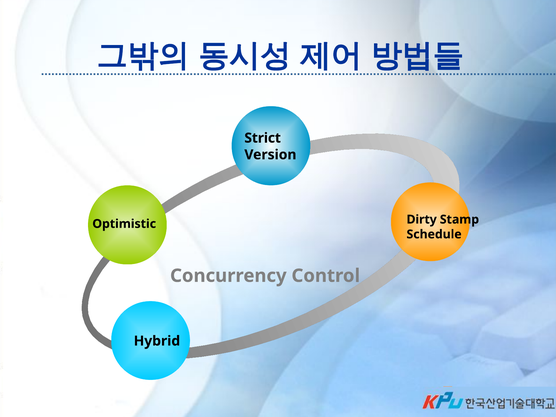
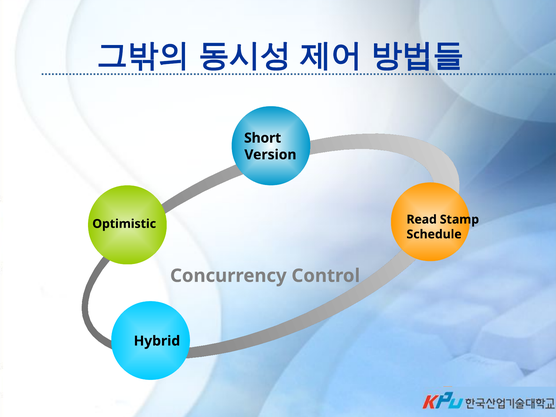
Strict: Strict -> Short (263, 138)
Dirty: Dirty -> Read (422, 219)
